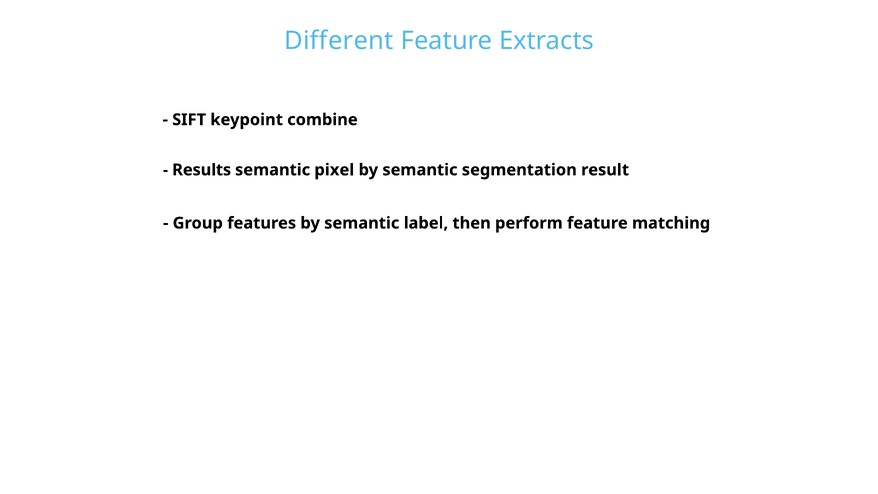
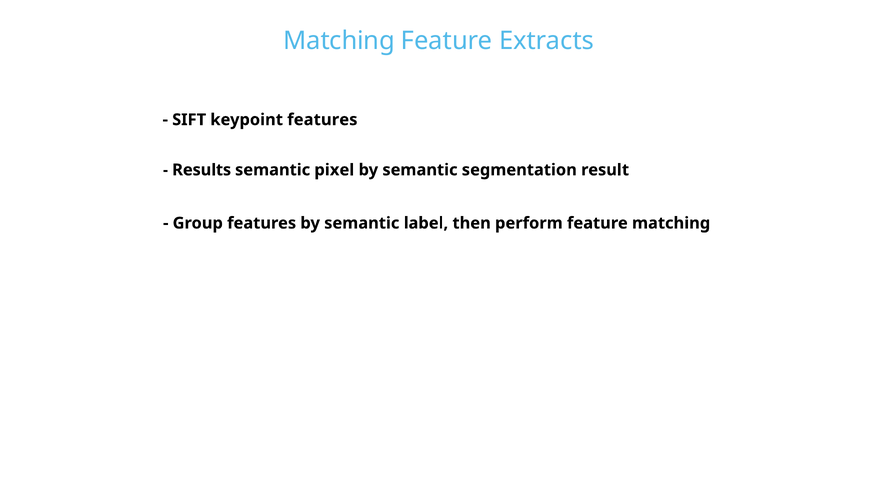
Different: Different -> Matching (339, 41)
keypoint combine: combine -> features (322, 120)
